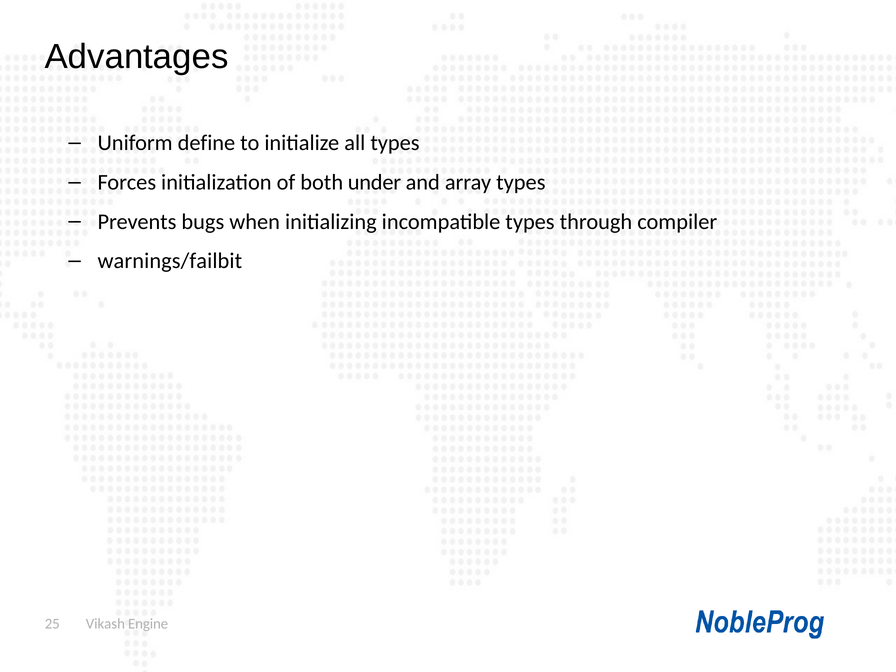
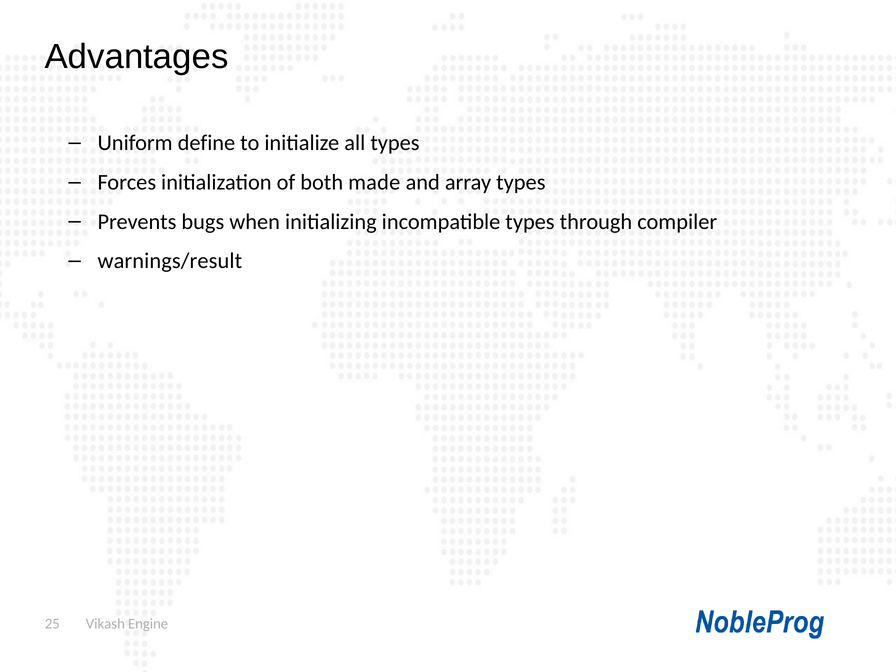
under: under -> made (374, 182)
warnings/failbit: warnings/failbit -> warnings/result (170, 261)
